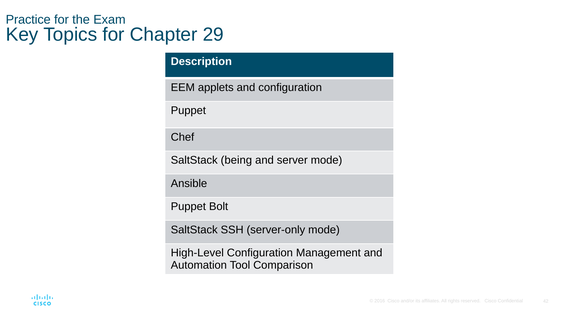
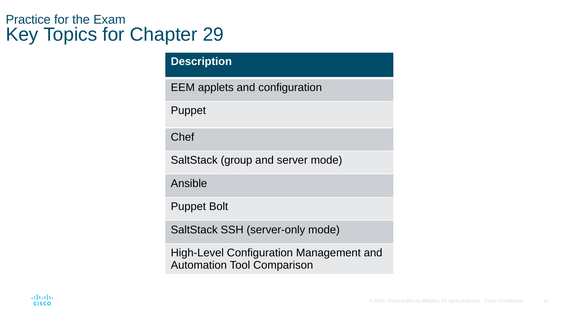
being: being -> group (236, 160)
